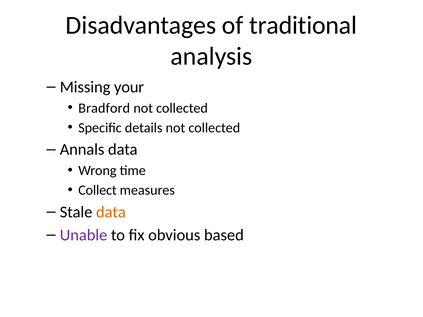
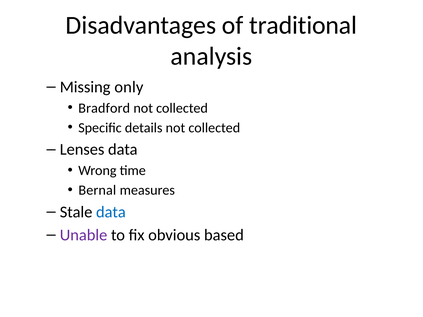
your: your -> only (129, 87)
Annals: Annals -> Lenses (82, 150)
Collect: Collect -> Bernal (97, 190)
data colour: orange -> blue (111, 212)
